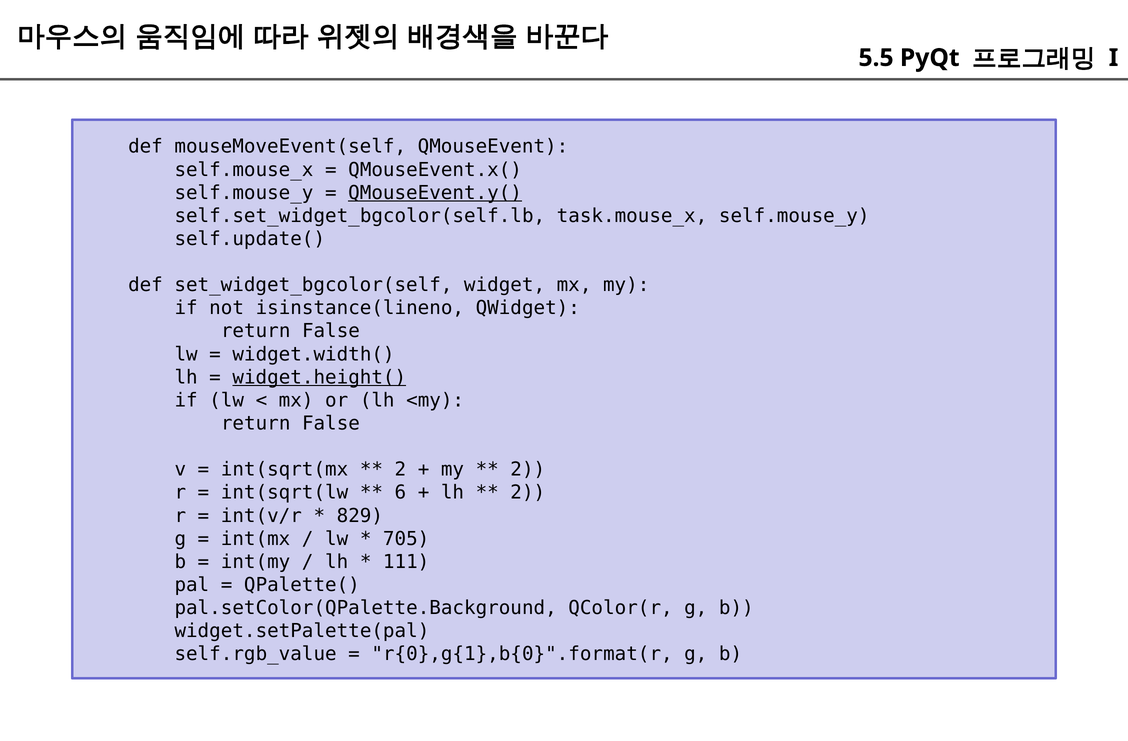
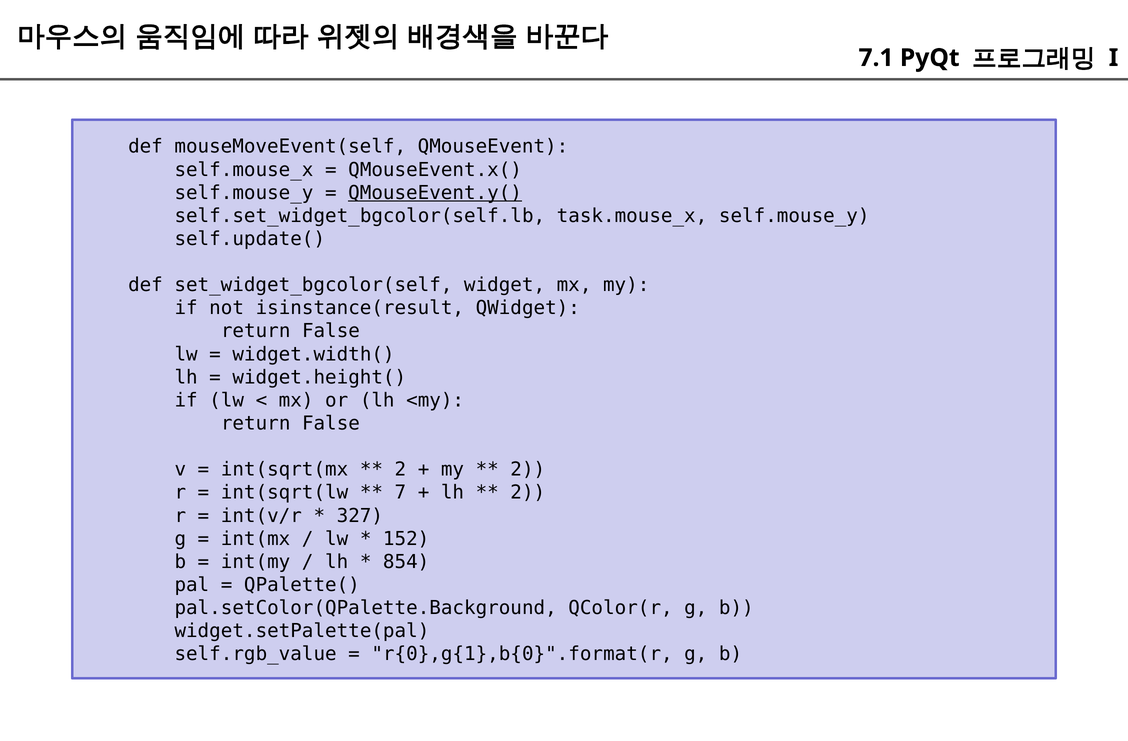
5.5: 5.5 -> 7.1 (876, 58)
isinstance(lineno: isinstance(lineno -> isinstance(result (360, 308)
widget.height( underline: present -> none (319, 377)
6: 6 -> 7 (400, 493)
829: 829 -> 327 (360, 516)
705: 705 -> 152 (406, 539)
111: 111 -> 854 (406, 562)
